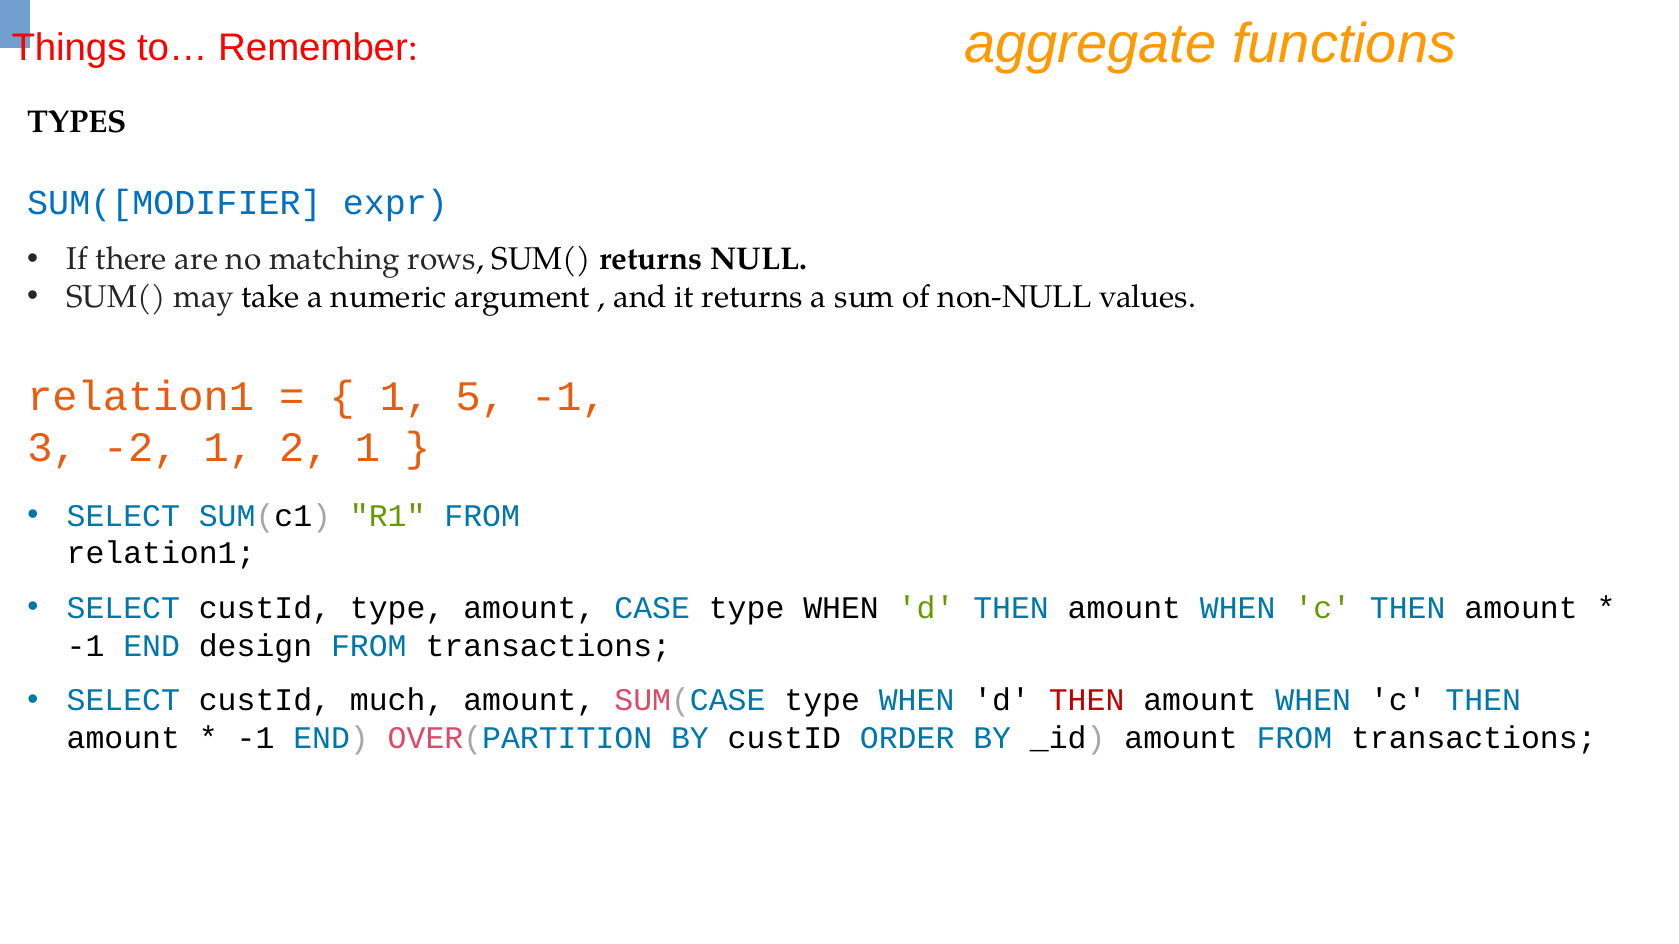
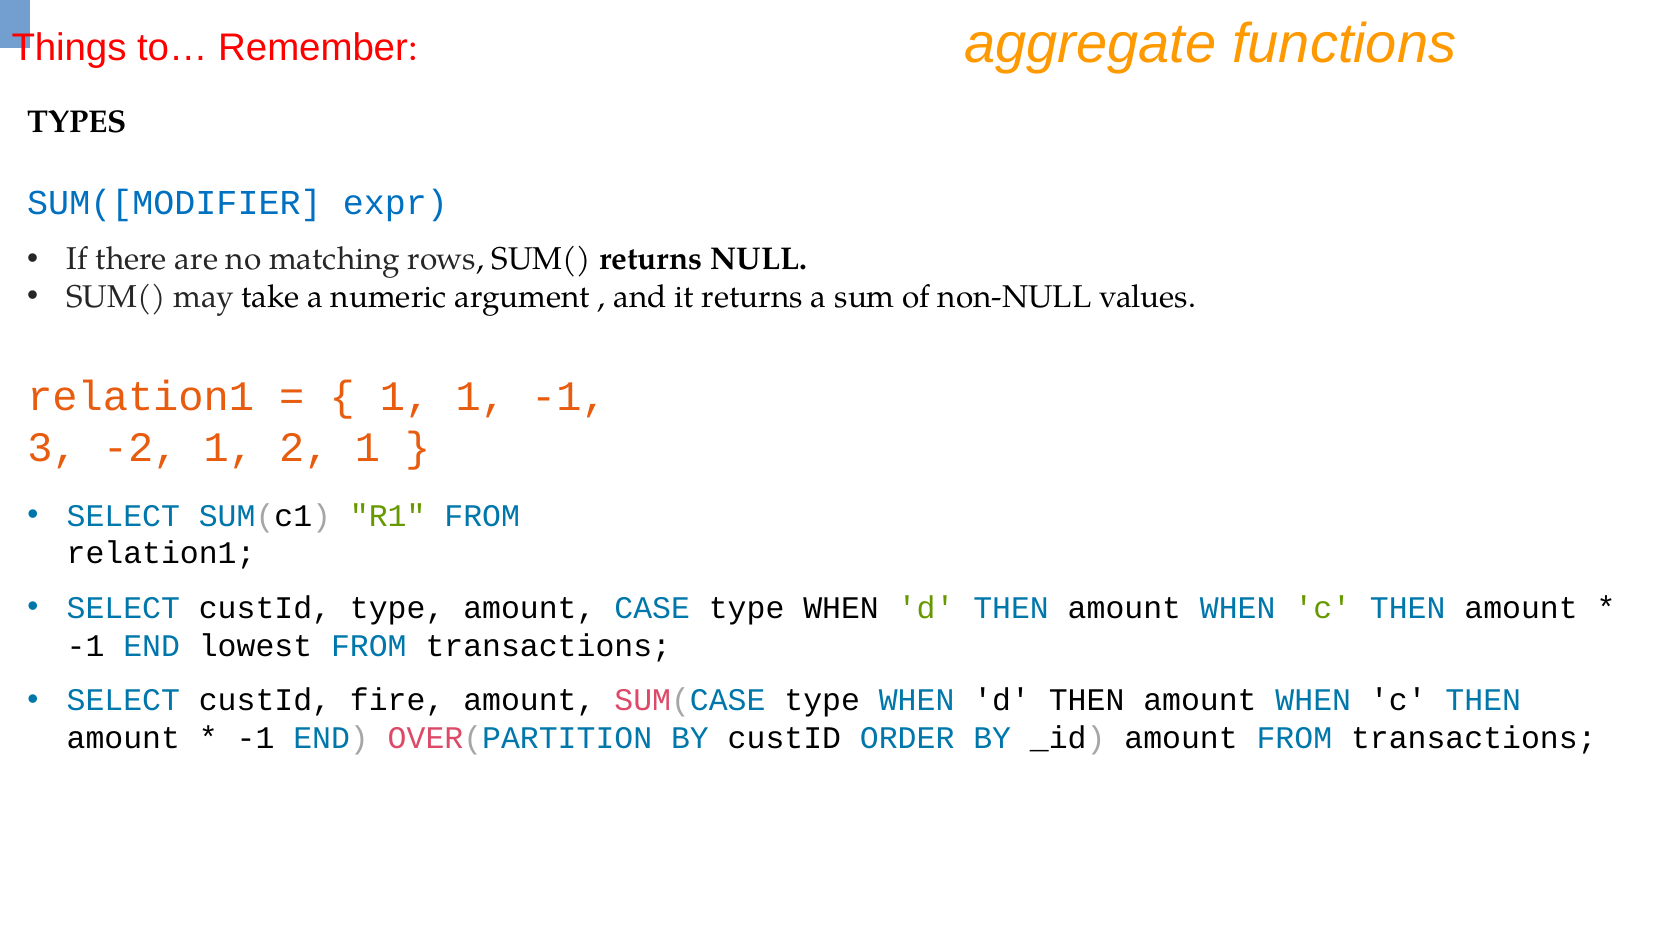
1 5: 5 -> 1 (481, 397)
design: design -> lowest (256, 646)
much: much -> fire (397, 701)
THEN colour: red -> black (1087, 701)
